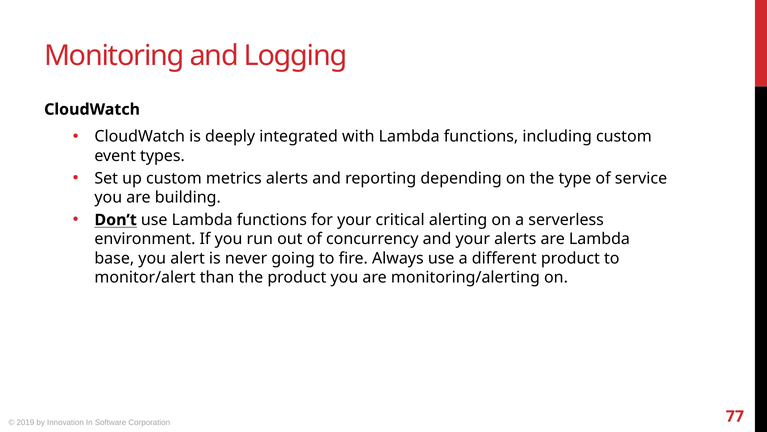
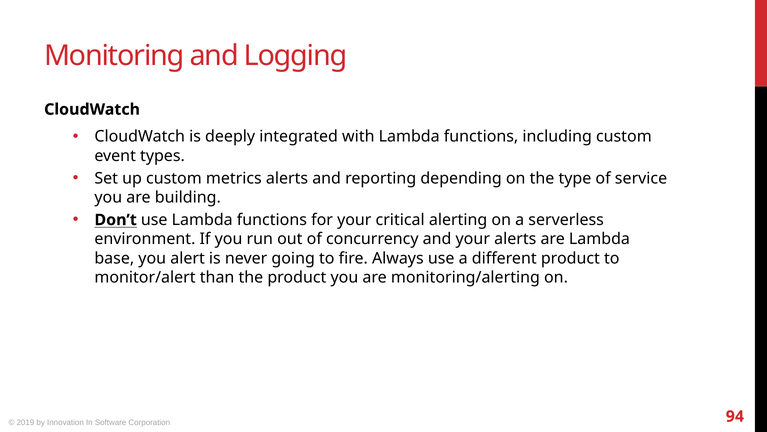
77: 77 -> 94 (735, 416)
